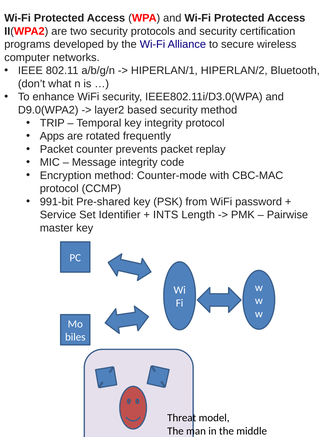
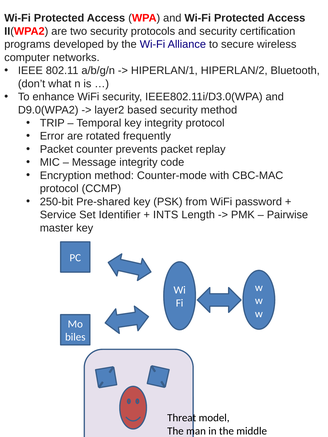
Apps: Apps -> Error (52, 136)
991-bit: 991-bit -> 250-bit (56, 202)
